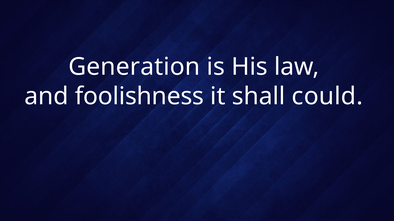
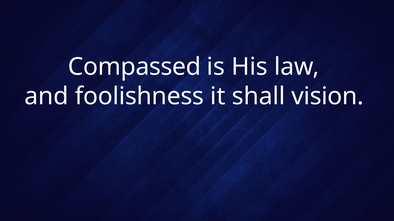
Generation: Generation -> Compassed (134, 67)
could: could -> vision (328, 96)
